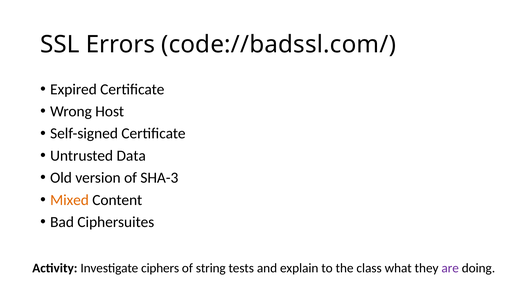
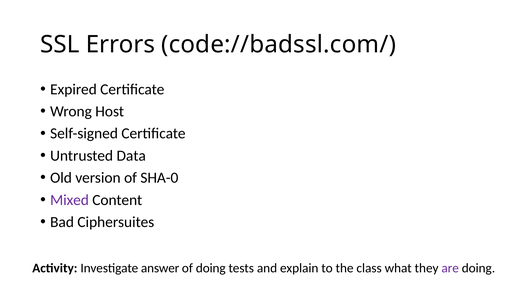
SHA-3: SHA-3 -> SHA-0 (159, 178)
Mixed colour: orange -> purple (70, 200)
ciphers: ciphers -> answer (160, 268)
of string: string -> doing (211, 268)
